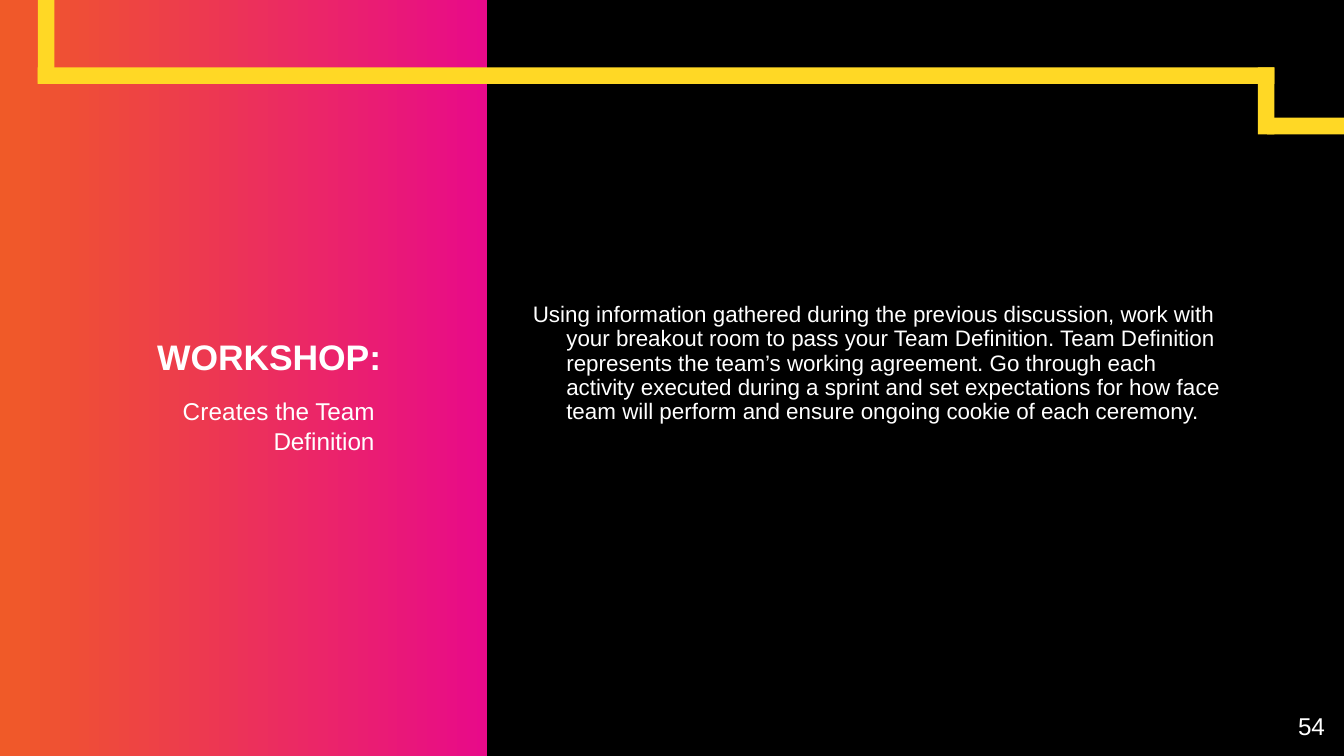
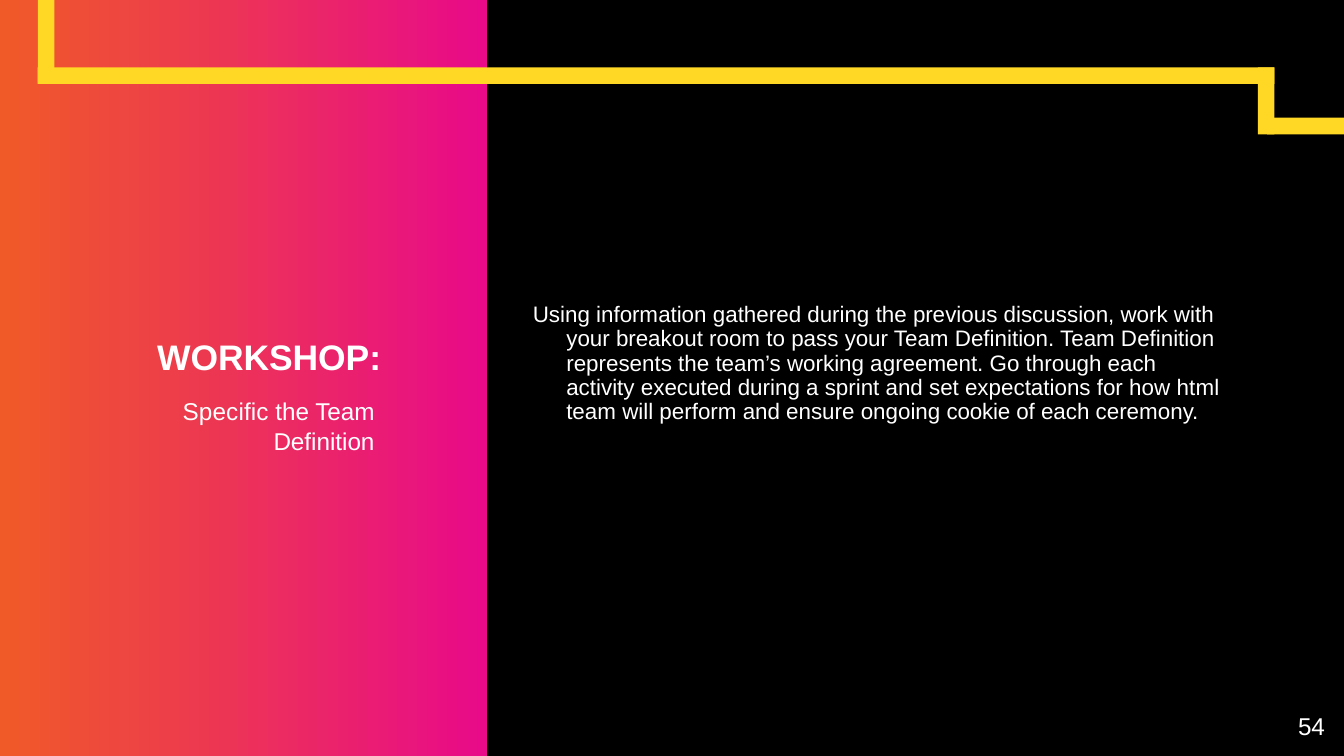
face: face -> html (1198, 388)
Creates: Creates -> Specific (226, 413)
